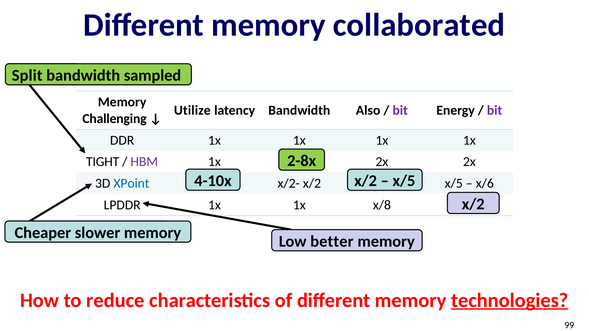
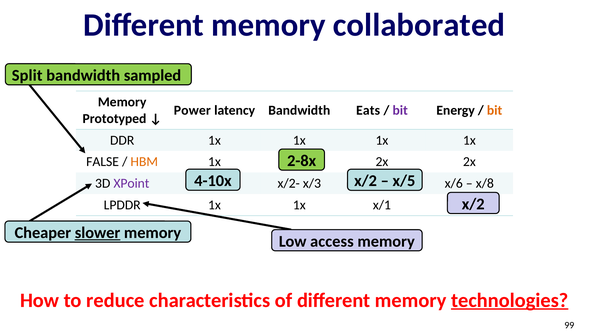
Utilize: Utilize -> Power (192, 110)
Also: Also -> Eats (368, 110)
bit colour: purple -> orange (495, 110)
Challenging: Challenging -> Prototyped (114, 119)
TIGHT: TIGHT -> FALSE (103, 162)
HBM colour: purple -> orange (144, 162)
XPoint colour: blue -> purple (131, 184)
x/2- x/2: x/2 -> x/3 (312, 184)
x/5: x/5 -> x/6 (454, 184)
x/6: x/6 -> x/8 (485, 184)
x/8: x/8 -> x/1 (382, 205)
slower underline: none -> present (98, 233)
better: better -> access (332, 242)
